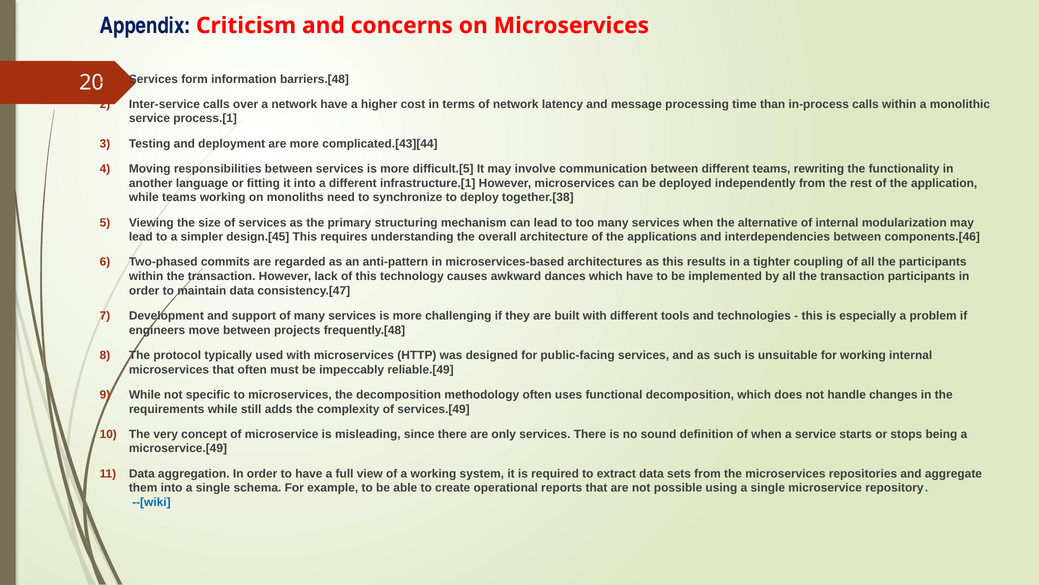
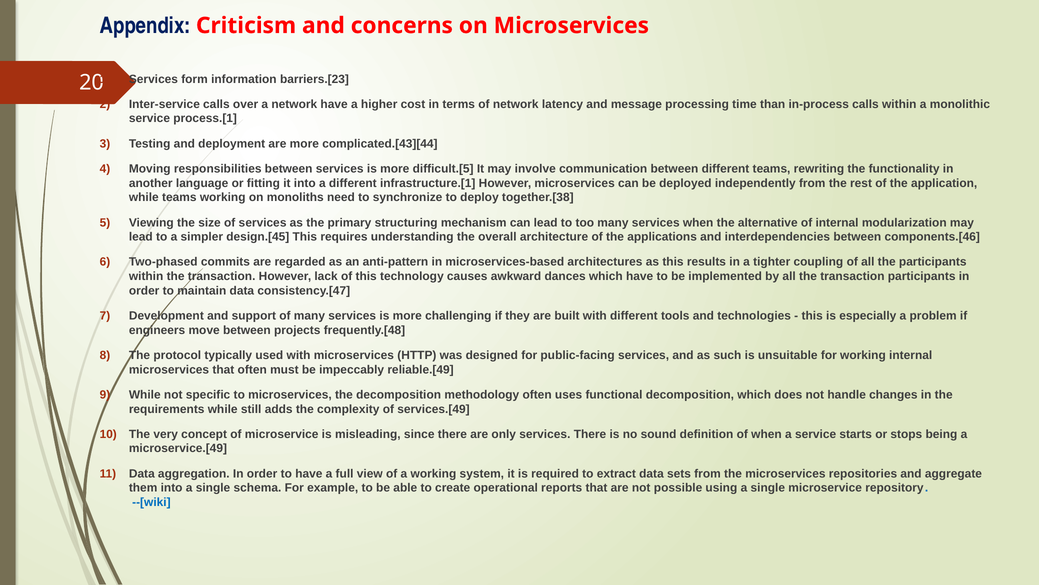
barriers.[48: barriers.[48 -> barriers.[23 (314, 79)
